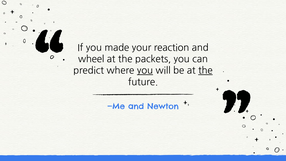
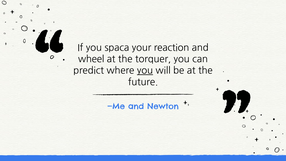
made: made -> spaca (117, 48)
packets: packets -> torquer (153, 59)
the underline: present -> none (205, 71)
